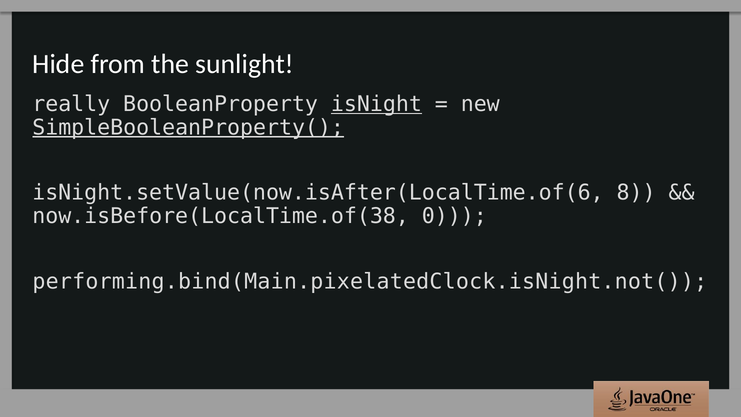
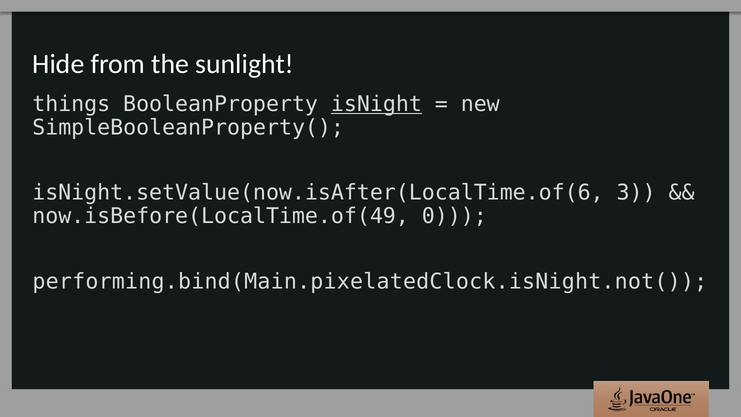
really: really -> things (71, 104)
SimpleBooleanProperty( underline: present -> none (188, 128)
8: 8 -> 3 (636, 193)
now.isBefore(LocalTime.of(38: now.isBefore(LocalTime.of(38 -> now.isBefore(LocalTime.of(49 (221, 216)
